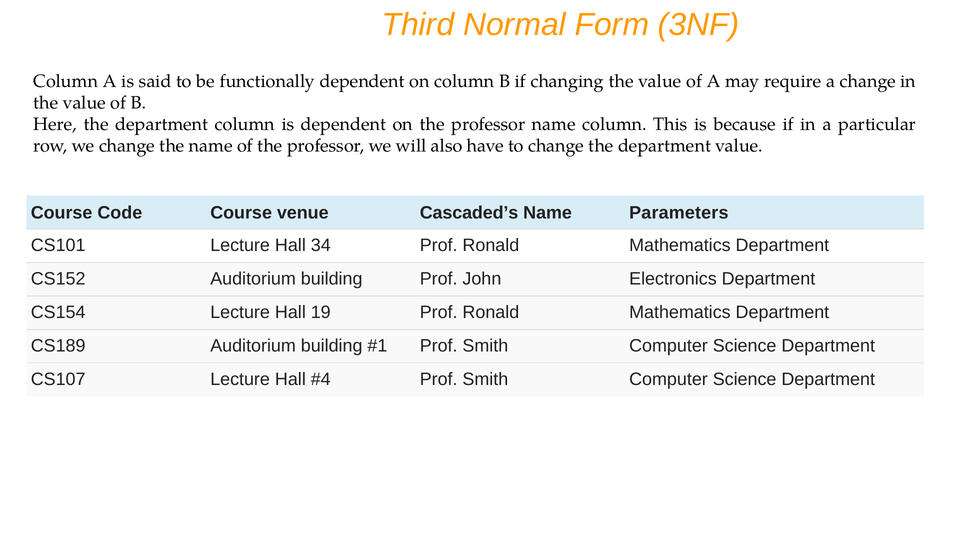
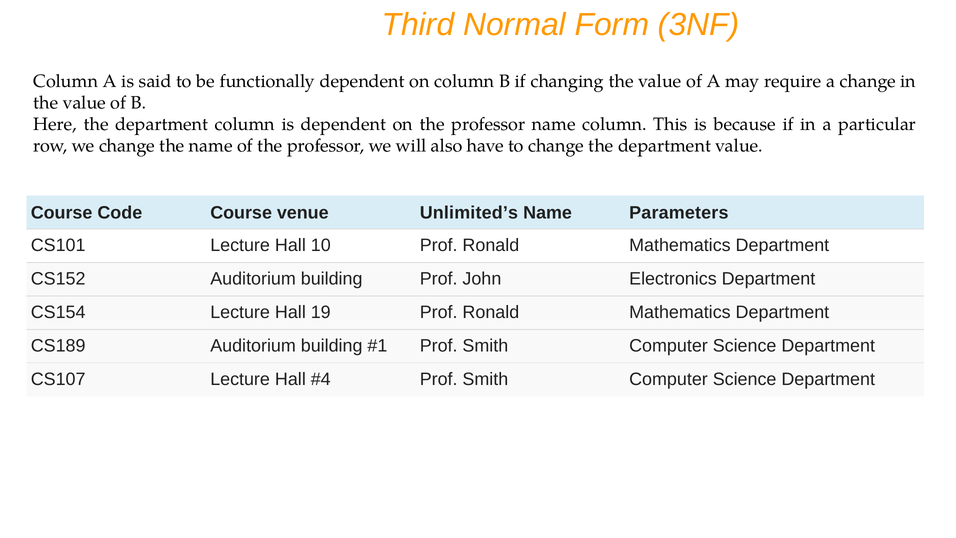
Cascaded’s: Cascaded’s -> Unlimited’s (469, 213)
34: 34 -> 10 (321, 245)
